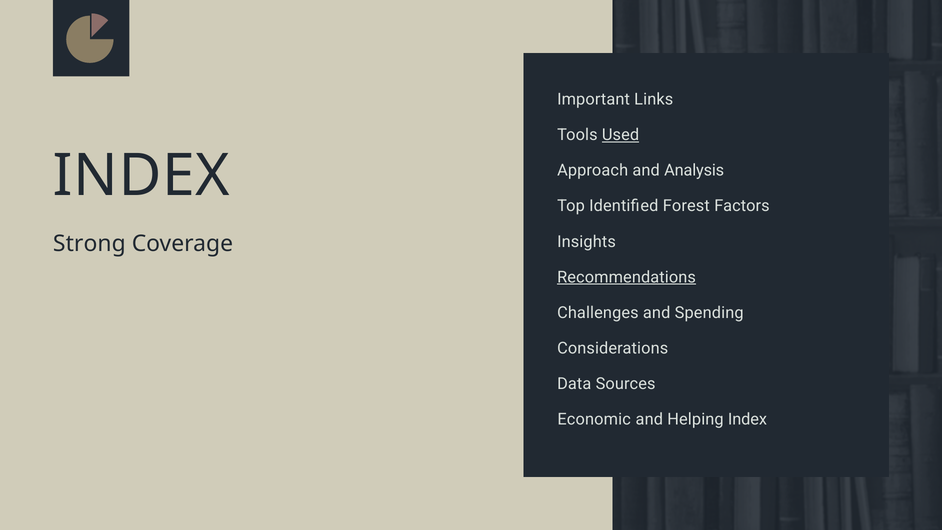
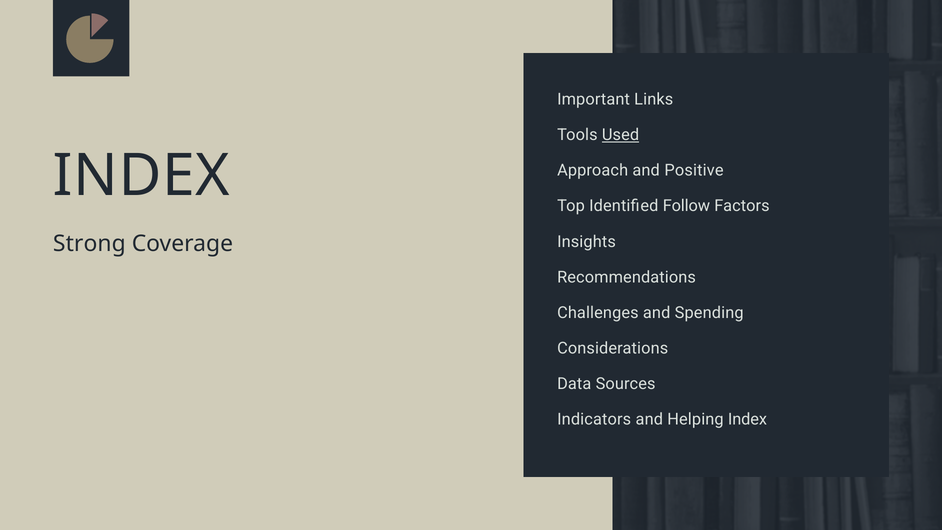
Analysis: Analysis -> Positive (694, 170)
Forest: Forest -> Follow (686, 206)
Recommendations underline: present -> none (627, 277)
Economic: Economic -> Indicators (594, 419)
